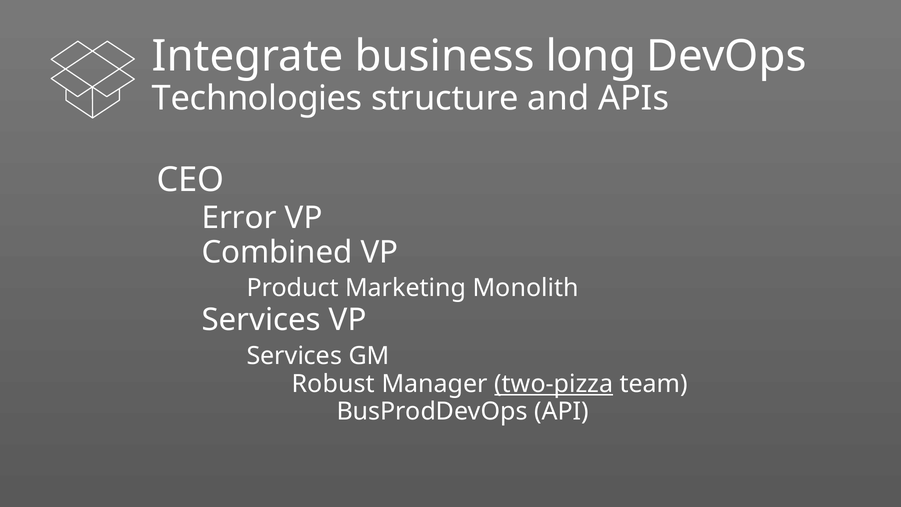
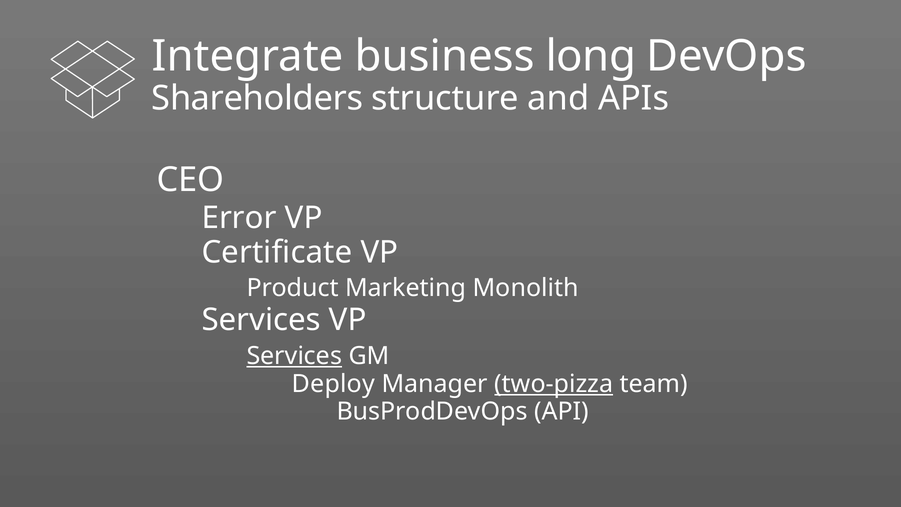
Technologies: Technologies -> Shareholders (257, 99)
Combined: Combined -> Certificate (277, 252)
Services underline: none -> present (294, 356)
Robust: Robust -> Deploy (333, 384)
